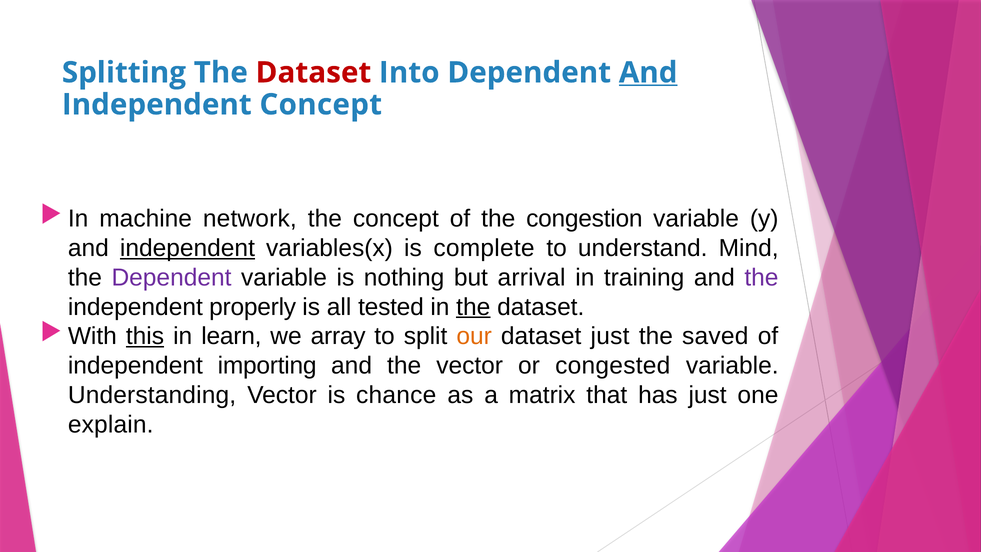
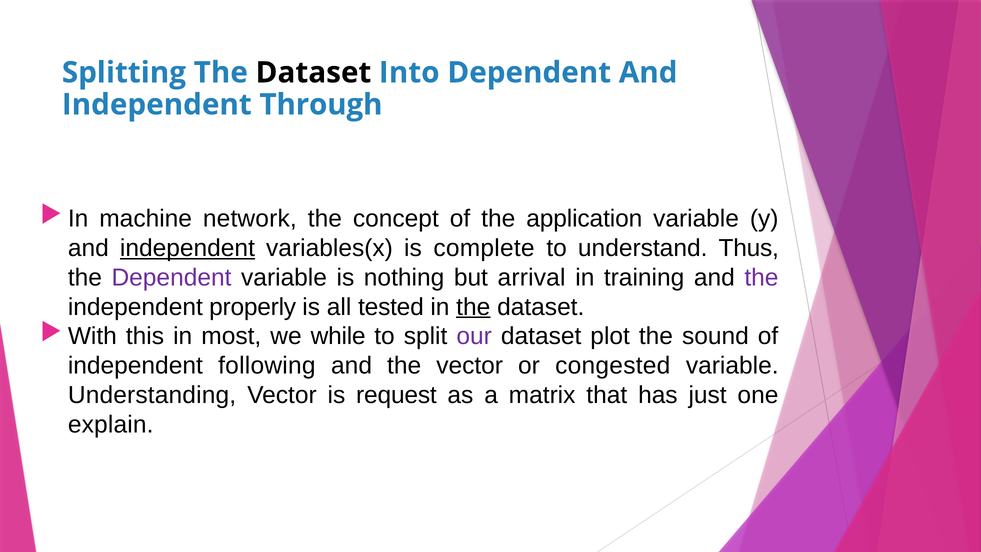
Dataset colour: red -> black (313, 73)
And underline: present -> none (648, 73)
Independent Concept: Concept -> Through (321, 105)
congestion: congestion -> application (584, 219)
Mind: Mind -> Thus (749, 248)
this underline: present -> none (145, 336)
learn: learn -> most (231, 336)
array: array -> while (338, 336)
our colour: orange -> purple (474, 336)
dataset just: just -> plot (610, 336)
saved: saved -> sound (715, 336)
importing: importing -> following (267, 366)
chance: chance -> request (396, 395)
